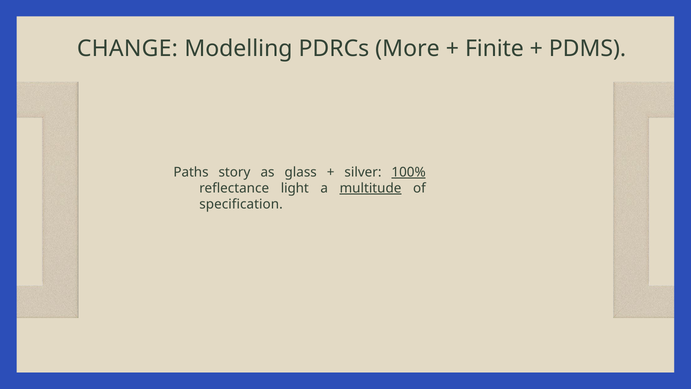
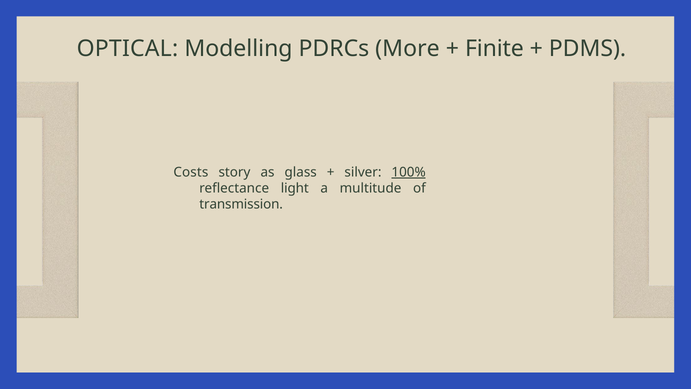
CHANGE: CHANGE -> OPTICAL (127, 48)
Paths: Paths -> Costs (191, 172)
multitude underline: present -> none (371, 188)
specification: specification -> transmission (241, 204)
